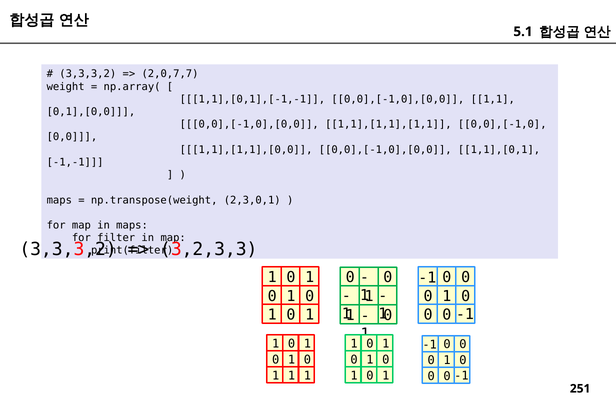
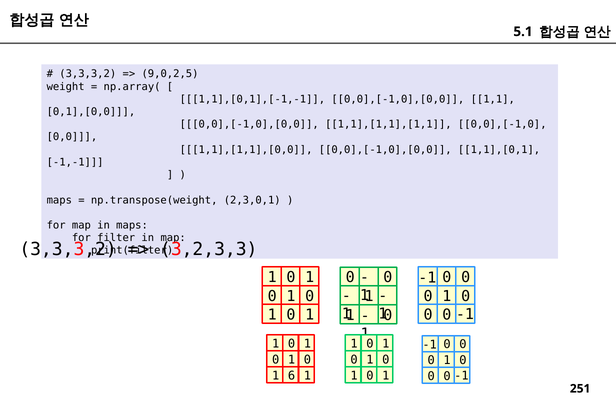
2,0,7,7: 2,0,7,7 -> 9,0,2,5 (170, 74)
1: 1 -> 6 (292, 375)
